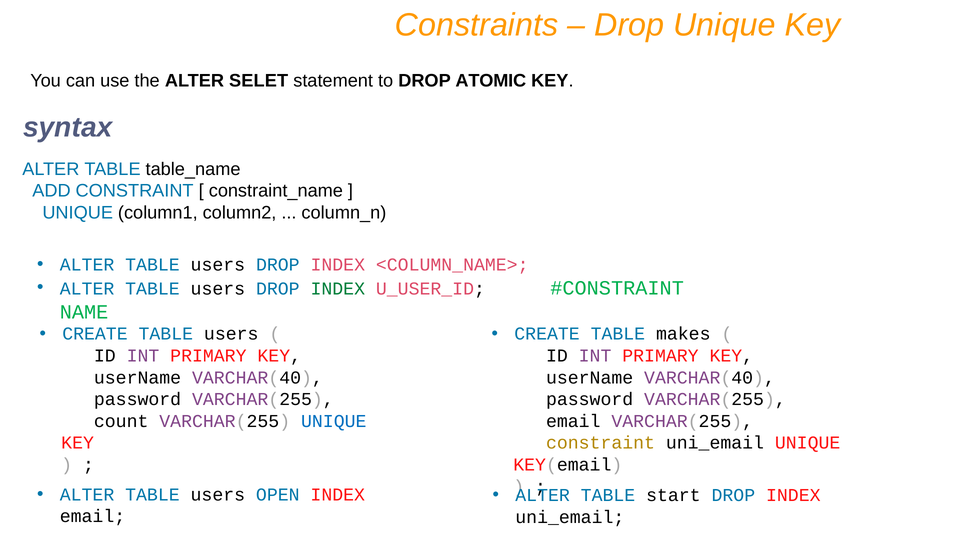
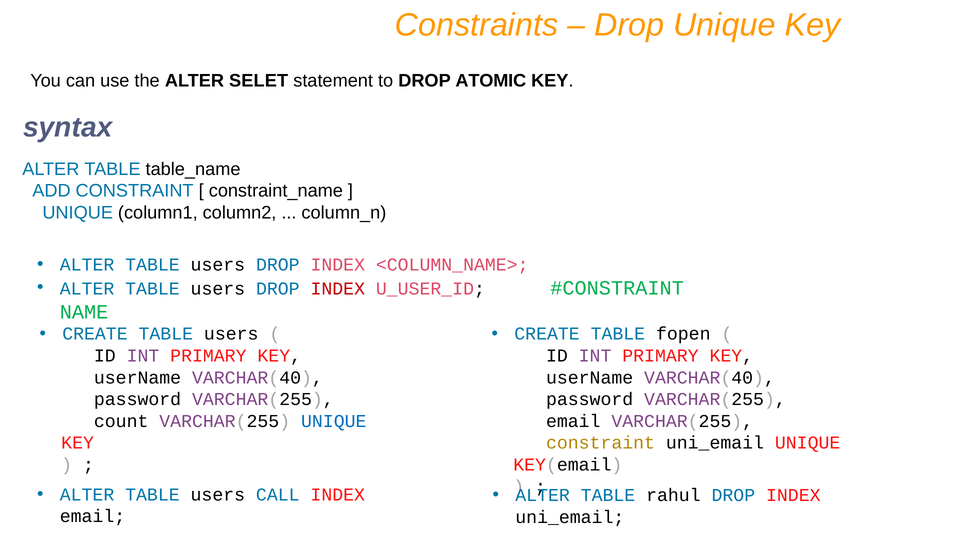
INDEX colour: green -> red (338, 289)
makes: makes -> fopen (683, 334)
OPEN: OPEN -> CALL (278, 495)
start: start -> rahul (673, 495)
